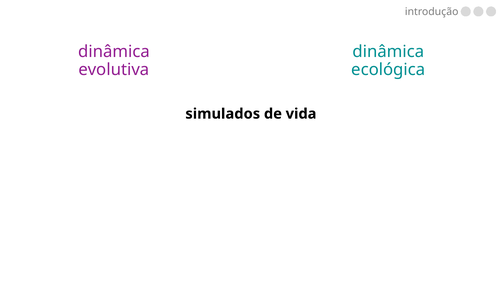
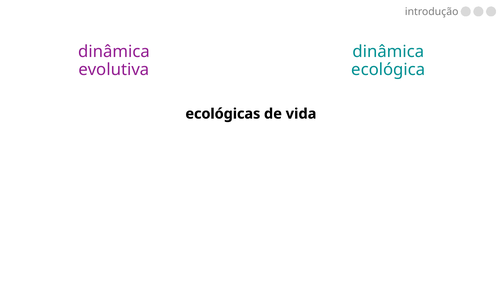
simulados: simulados -> ecológicas (223, 114)
